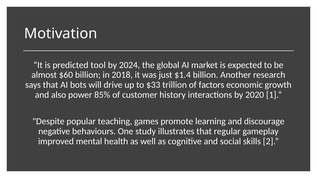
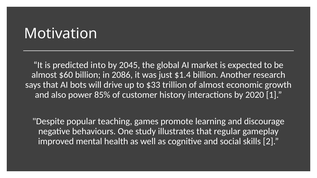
tool: tool -> into (98, 65)
2024: 2024 -> 2045 (130, 65)
2018: 2018 -> 2086 (122, 75)
of factors: factors -> almost (211, 85)
